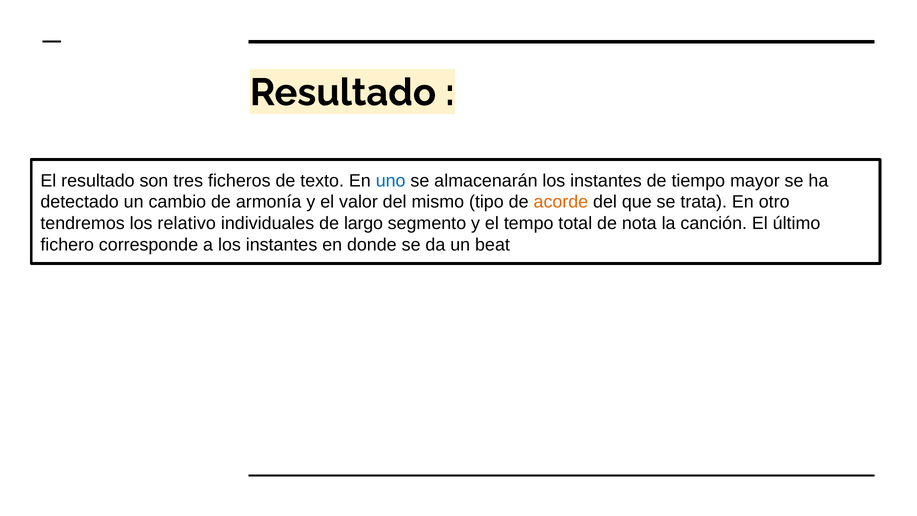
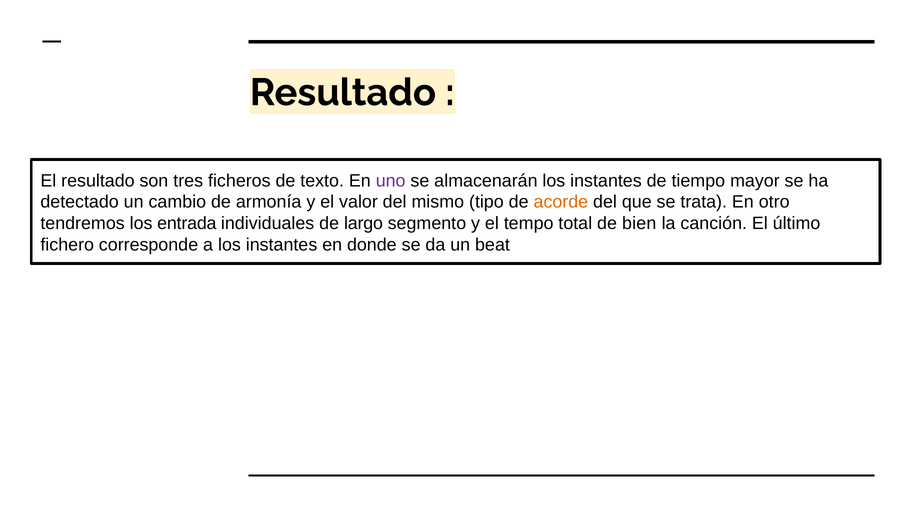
uno colour: blue -> purple (391, 181)
relativo: relativo -> entrada (187, 223)
nota: nota -> bien (639, 223)
